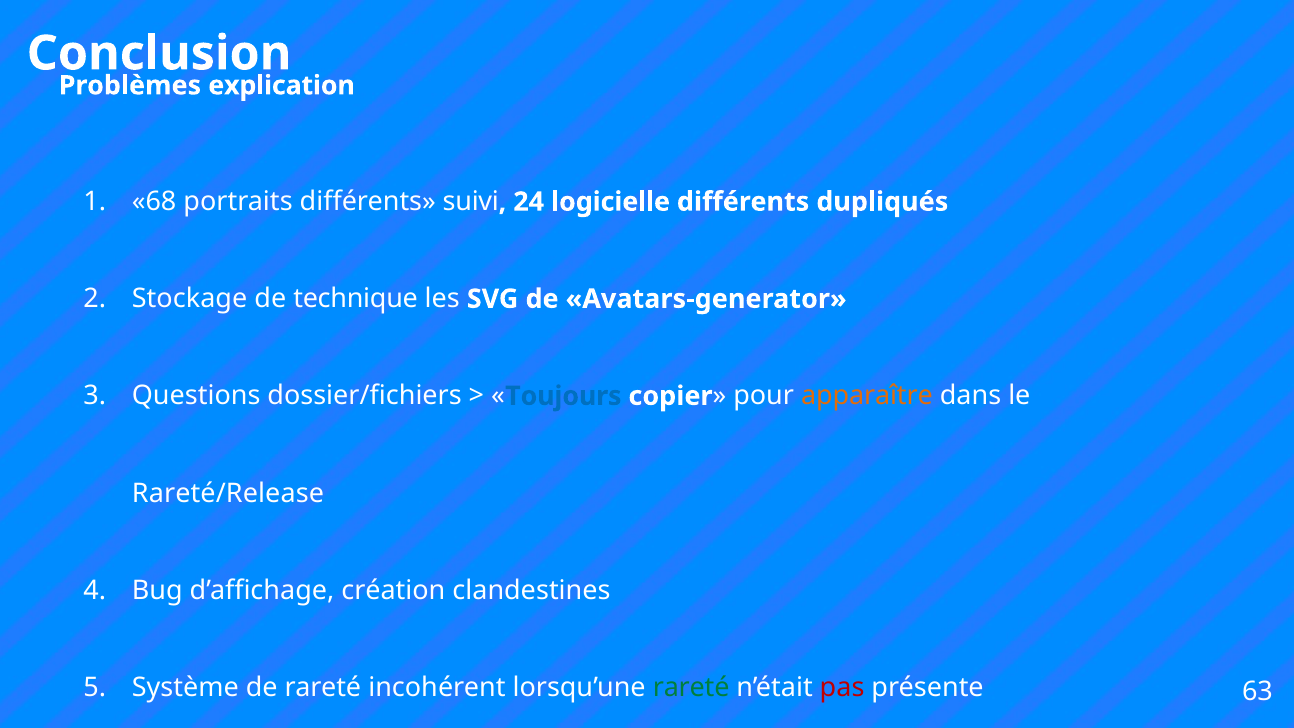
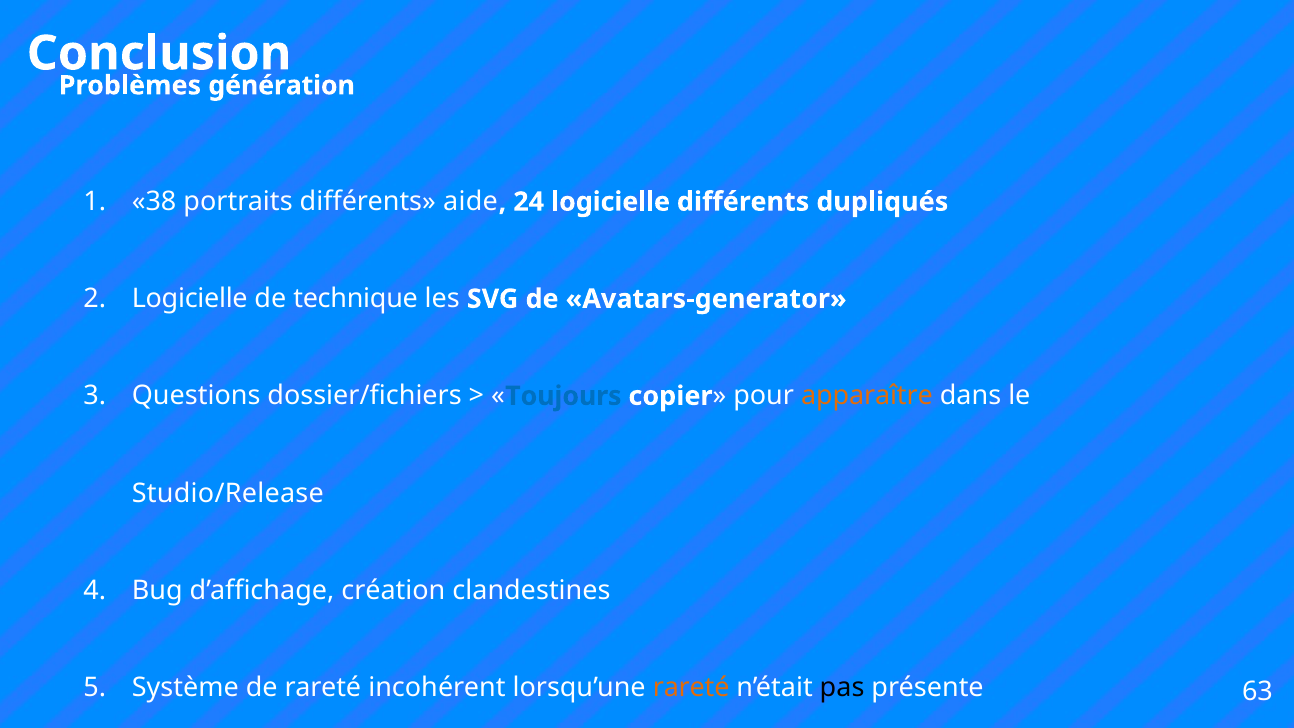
explication: explication -> génération (282, 86)
68: 68 -> 38 (154, 202)
suivi: suivi -> aide (471, 202)
Stockage: Stockage -> Logicielle (190, 299)
Rareté/Release: Rareté/Release -> Studio/Release (228, 493)
rareté colour: green -> orange (691, 687)
pas colour: red -> black (842, 687)
